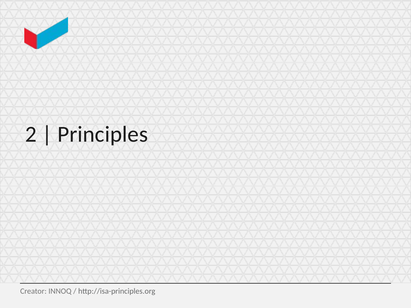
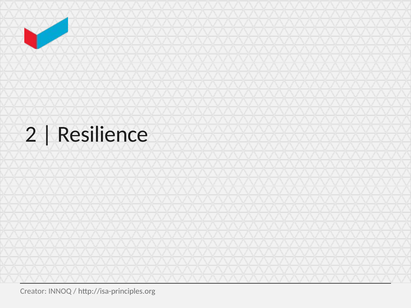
Principles: Principles -> Resilience (103, 134)
